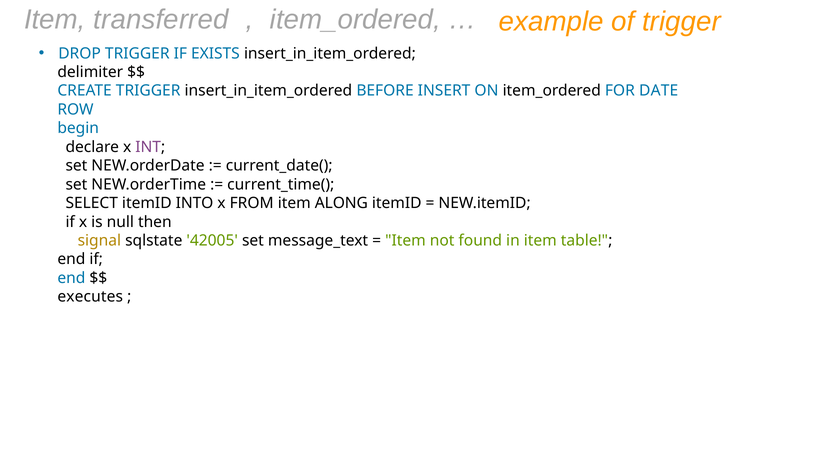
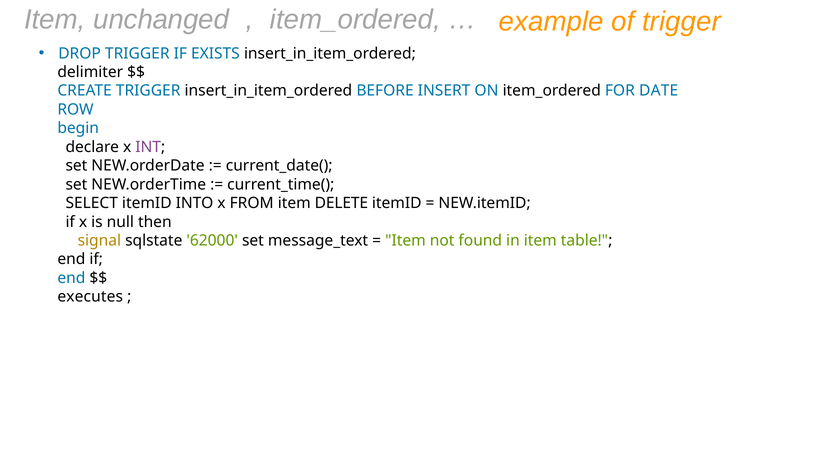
transferred: transferred -> unchanged (161, 20)
ALONG: ALONG -> DELETE (341, 203)
42005: 42005 -> 62000 (212, 240)
